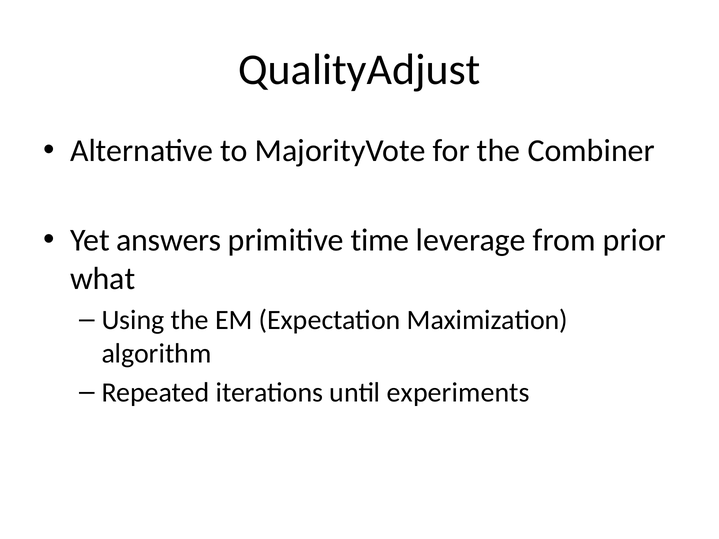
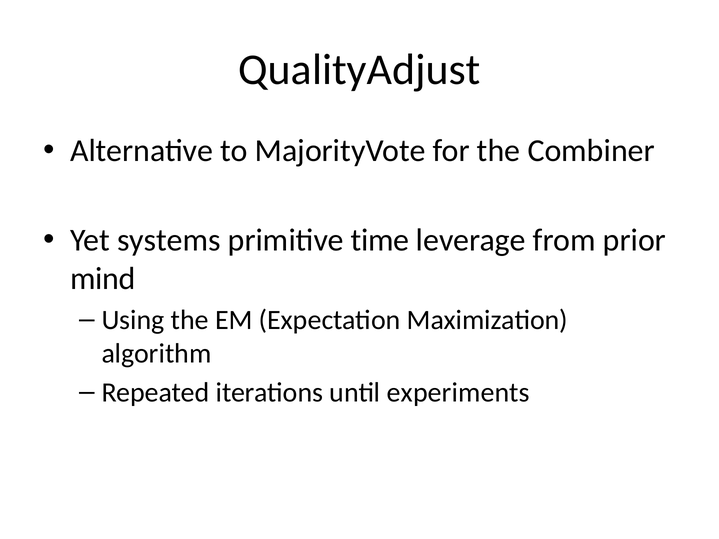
answers: answers -> systems (169, 240)
what: what -> mind (103, 279)
